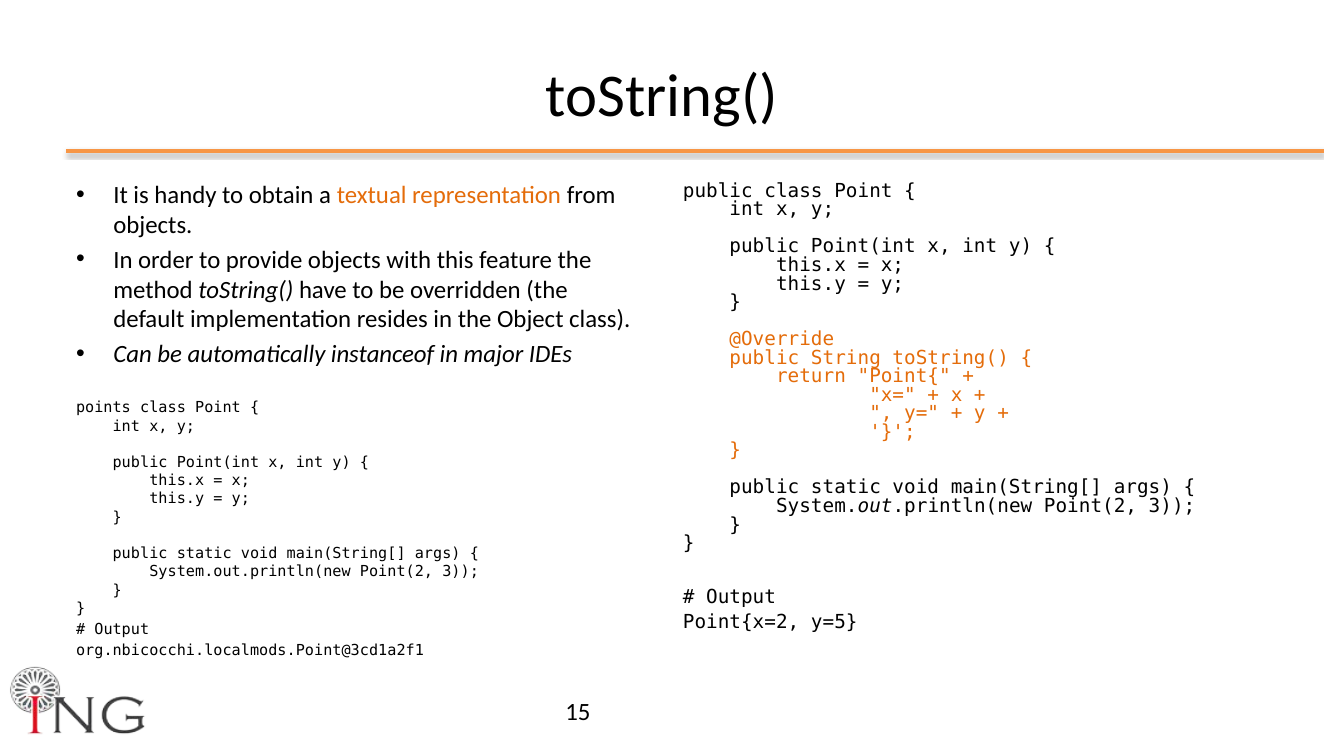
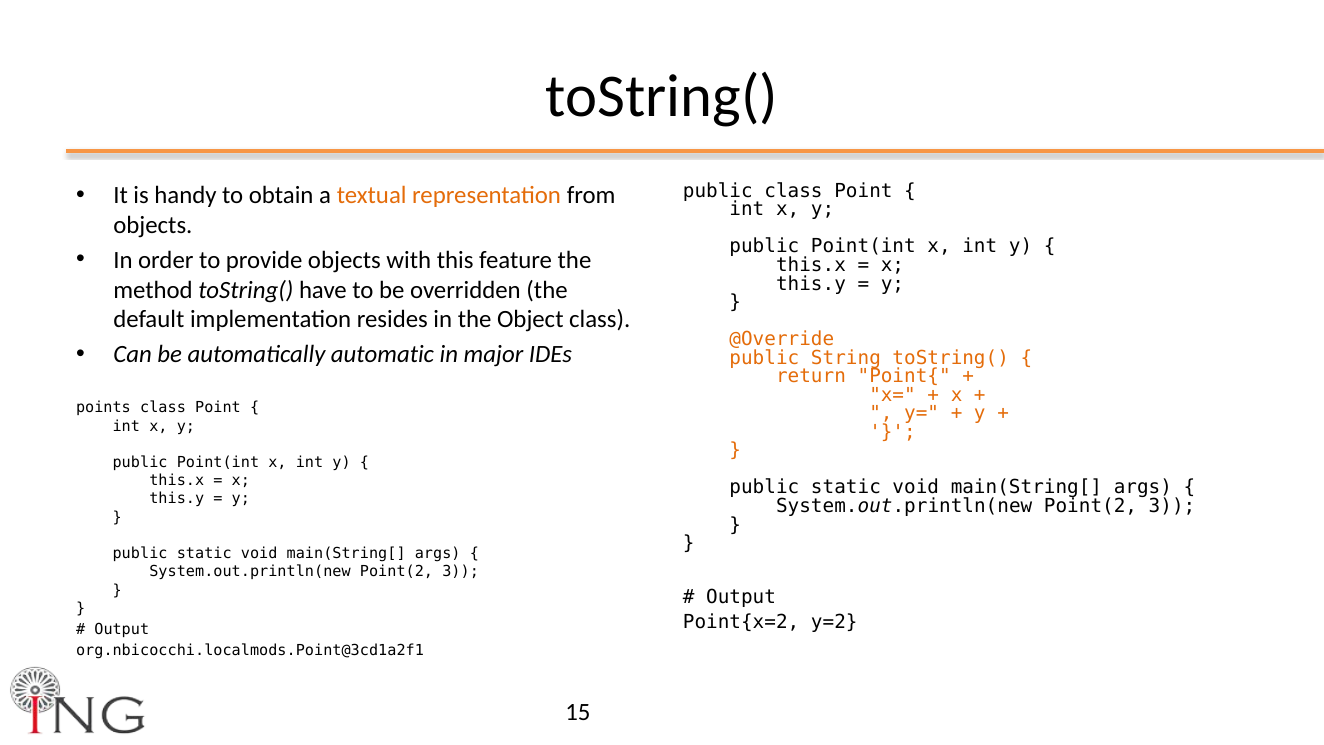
instanceof: instanceof -> automatic (382, 354)
y=5: y=5 -> y=2 (834, 622)
